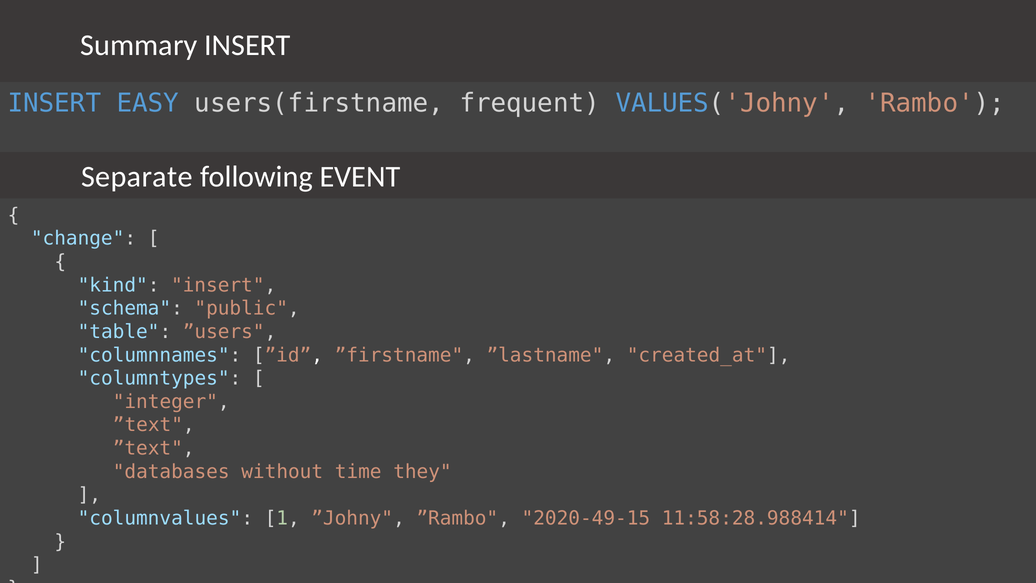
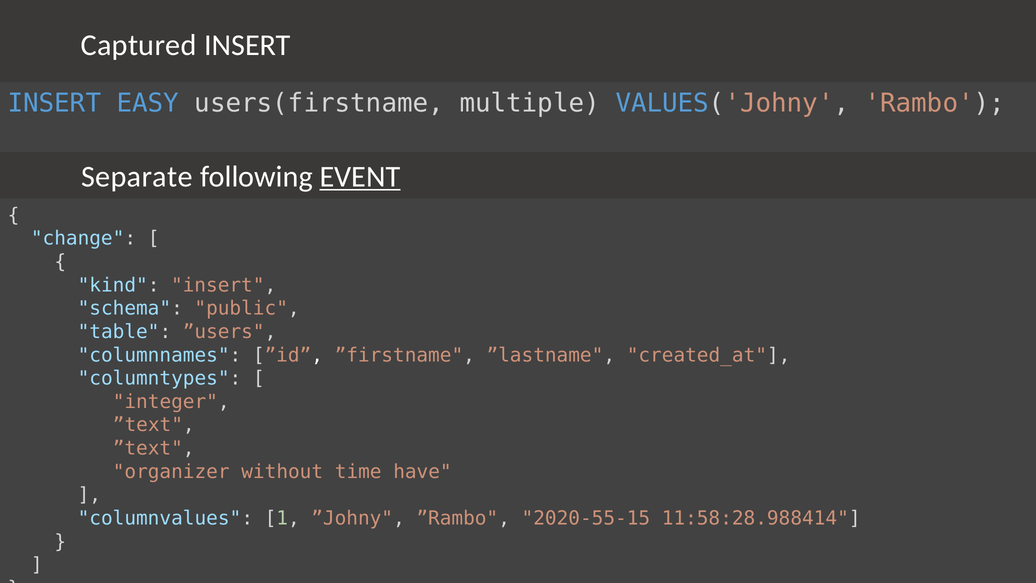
Summary: Summary -> Captured (139, 45)
frequent: frequent -> multiple (530, 103)
EVENT underline: none -> present (360, 177)
databases: databases -> organizer (171, 472)
they: they -> have (422, 472)
2020-49-15: 2020-49-15 -> 2020-55-15 (586, 518)
